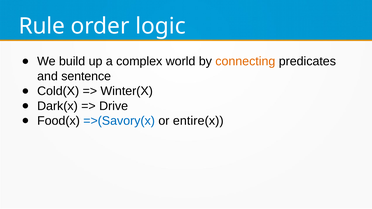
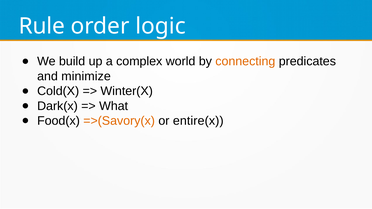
sentence: sentence -> minimize (86, 76)
Drive: Drive -> What (114, 106)
=>(Savory(x colour: blue -> orange (119, 121)
